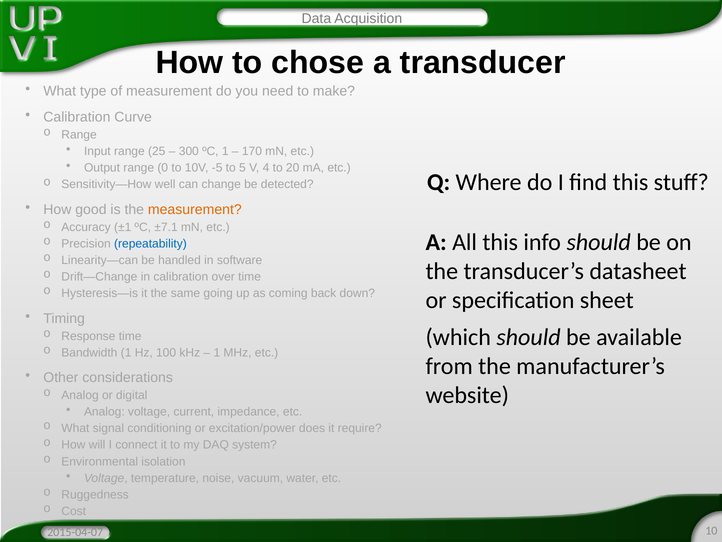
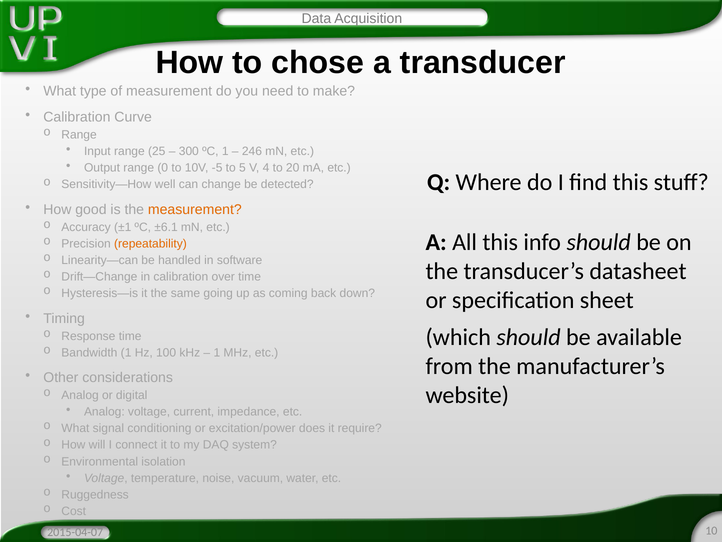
170: 170 -> 246 (252, 151)
±7.1: ±7.1 -> ±6.1 (166, 227)
repeatability colour: blue -> orange (150, 243)
